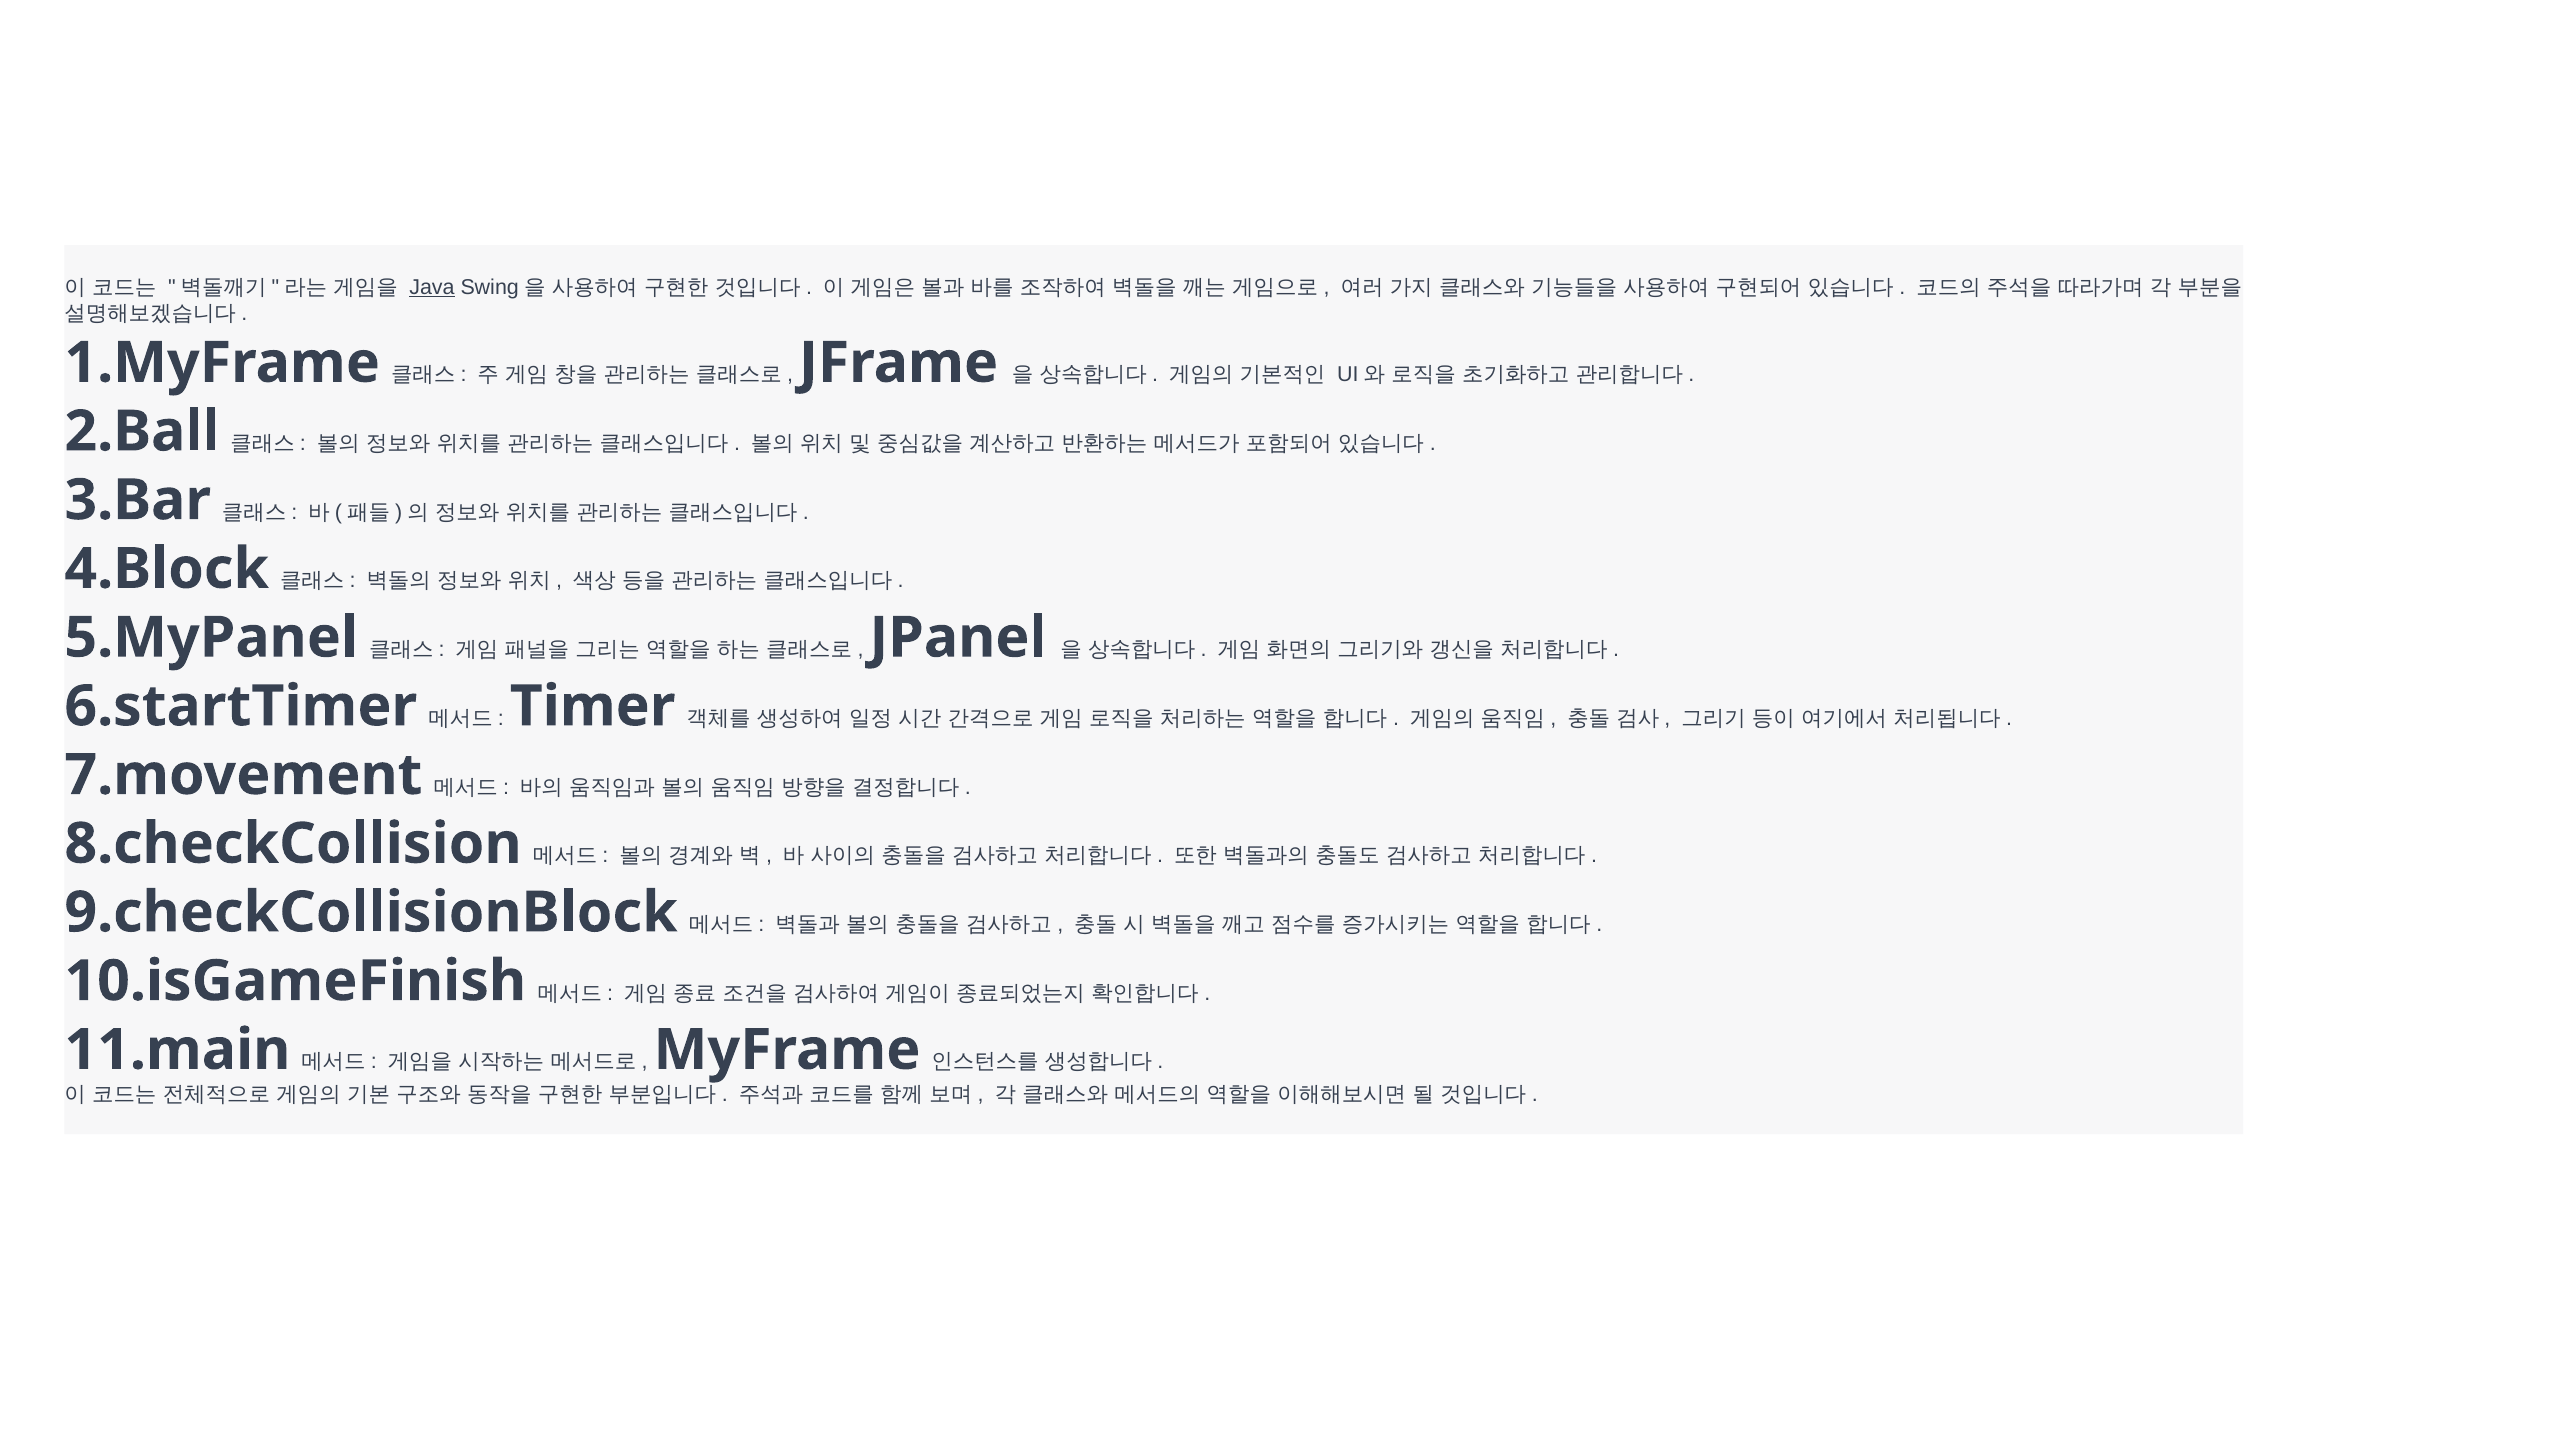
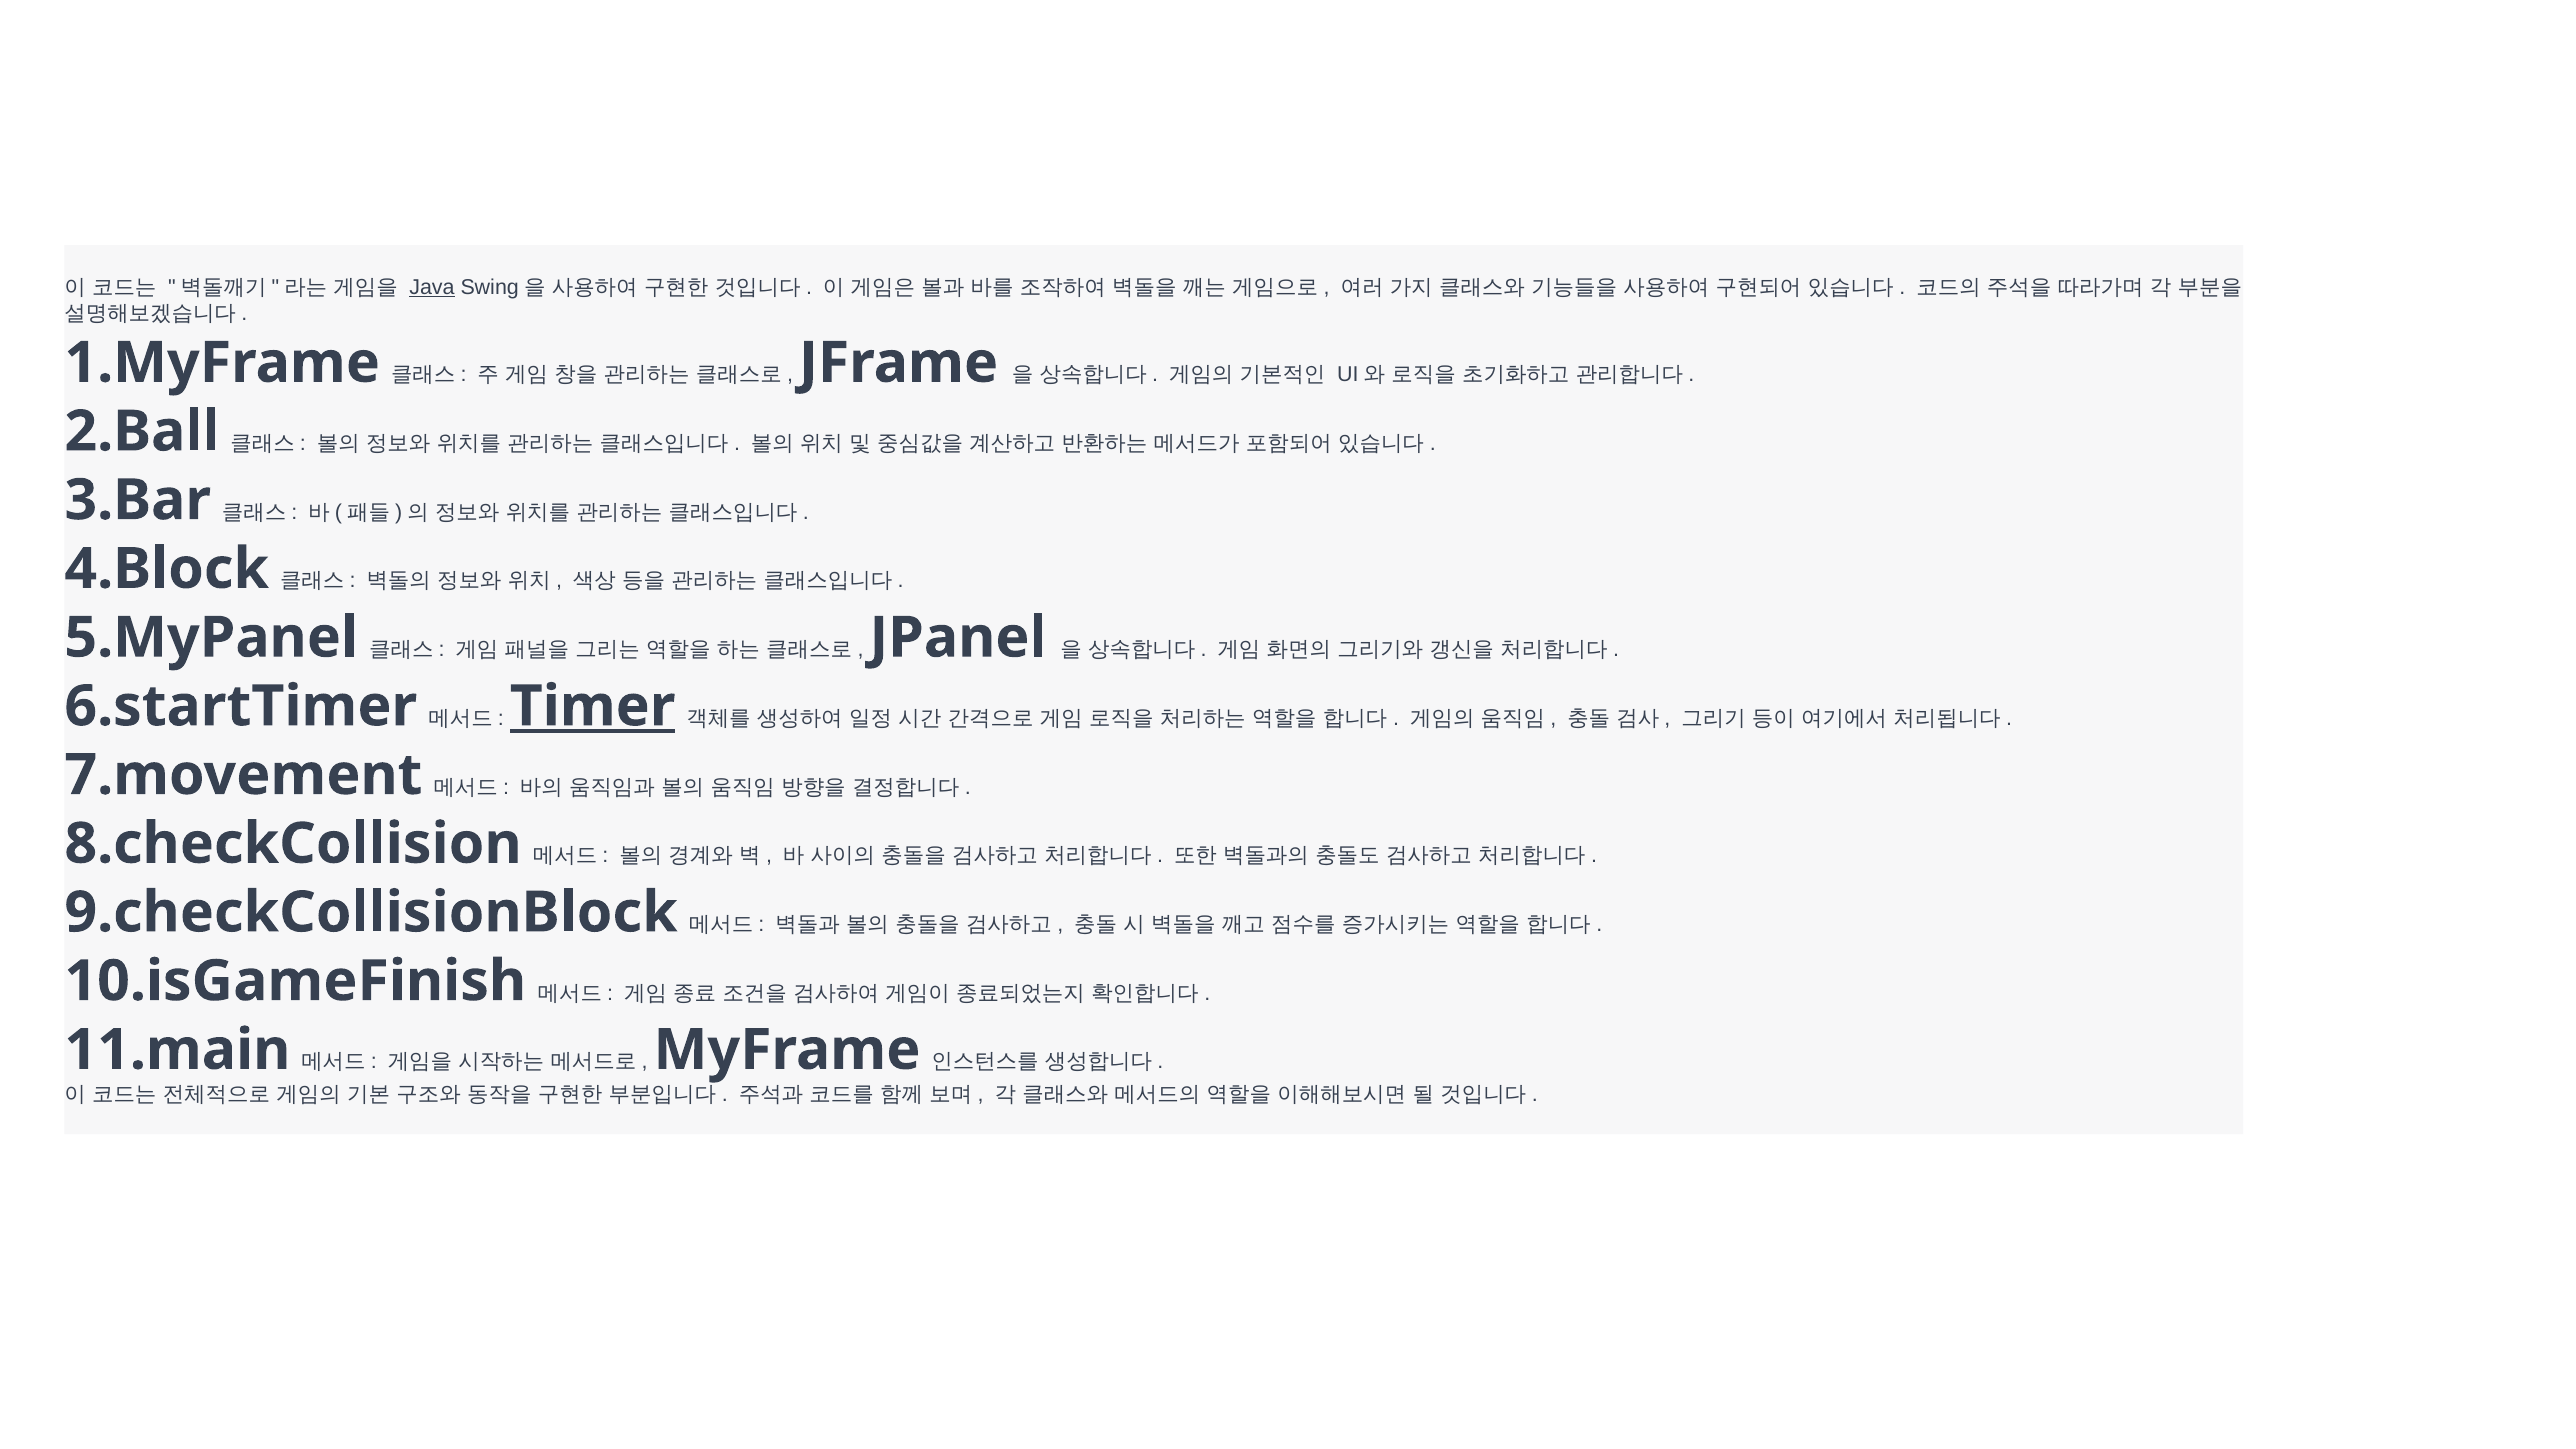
Timer underline: none -> present (593, 706)
